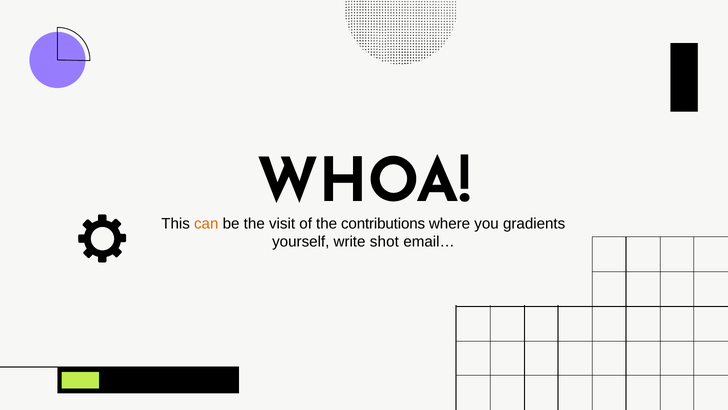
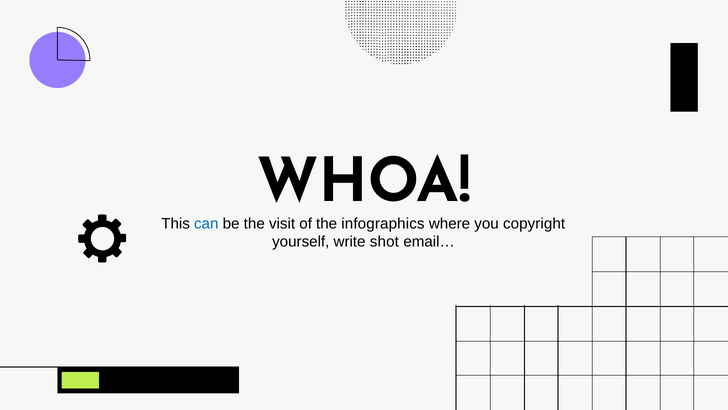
can colour: orange -> blue (206, 223)
contributions: contributions -> infographics (383, 223)
gradients: gradients -> copyright (534, 223)
